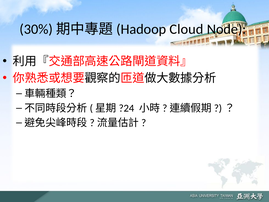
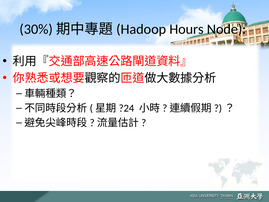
Cloud: Cloud -> Hours (187, 29)
